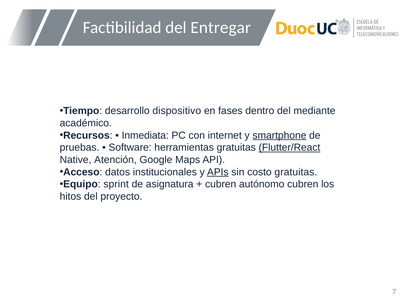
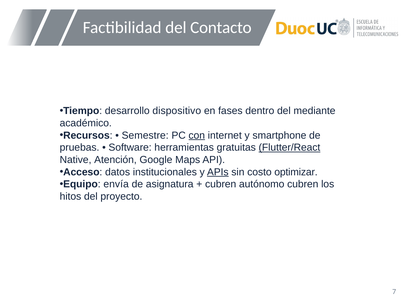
Entregar: Entregar -> Contacto (221, 28)
Inmediata: Inmediata -> Semestre (145, 135)
con underline: none -> present (197, 135)
smartphone underline: present -> none (279, 135)
costo gratuitas: gratuitas -> optimizar (296, 172)
sprint: sprint -> envía (116, 184)
